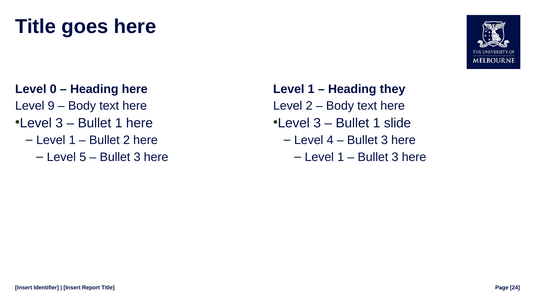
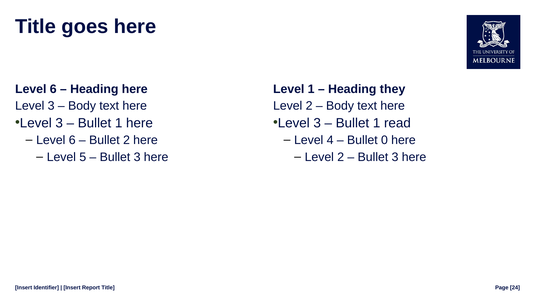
0: 0 -> 6 (53, 89)
9: 9 -> 3 (51, 106)
slide: slide -> read (397, 123)
1: 1 -> 6 (72, 140)
3: 3 -> 0 (384, 140)
1: 1 -> 2 (341, 157)
